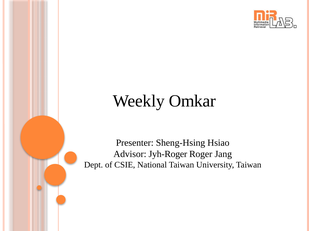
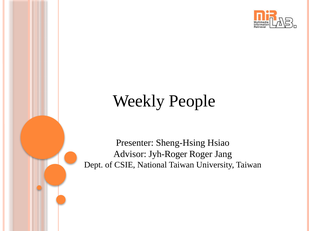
Omkar: Omkar -> People (192, 101)
